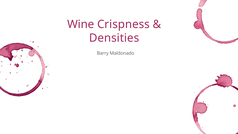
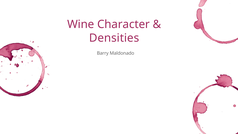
Crispness: Crispness -> Character (124, 24)
